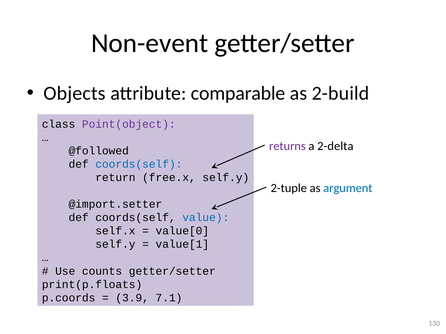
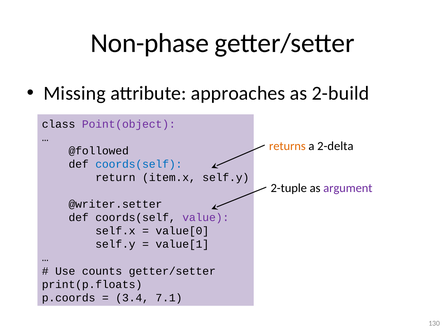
Non-event: Non-event -> Non-phase (150, 43)
Objects: Objects -> Missing (75, 94)
comparable: comparable -> approaches (238, 94)
returns colour: purple -> orange (287, 146)
free.x: free.x -> item.x (169, 178)
argument colour: blue -> purple (348, 188)
@import.setter: @import.setter -> @writer.setter (115, 205)
value colour: blue -> purple (206, 218)
3.9: 3.9 -> 3.4 (132, 298)
